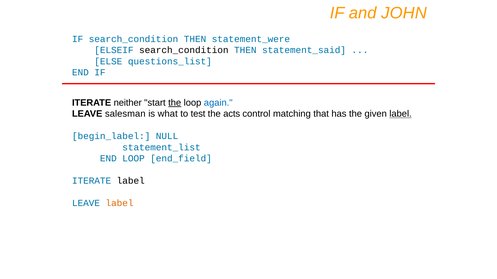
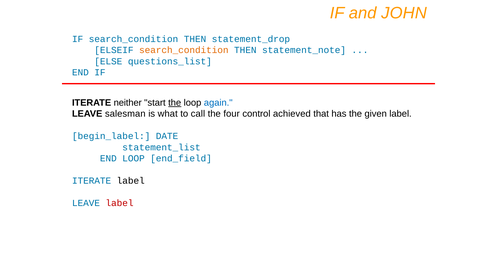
statement_were: statement_were -> statement_drop (251, 39)
search_condition colour: black -> orange (184, 50)
statement_said: statement_said -> statement_note (304, 50)
test: test -> call (198, 114)
acts: acts -> four (232, 114)
matching: matching -> achieved (292, 114)
label underline: present -> none (401, 114)
NULL: NULL -> DATE (167, 136)
label colour: orange -> red (120, 204)
